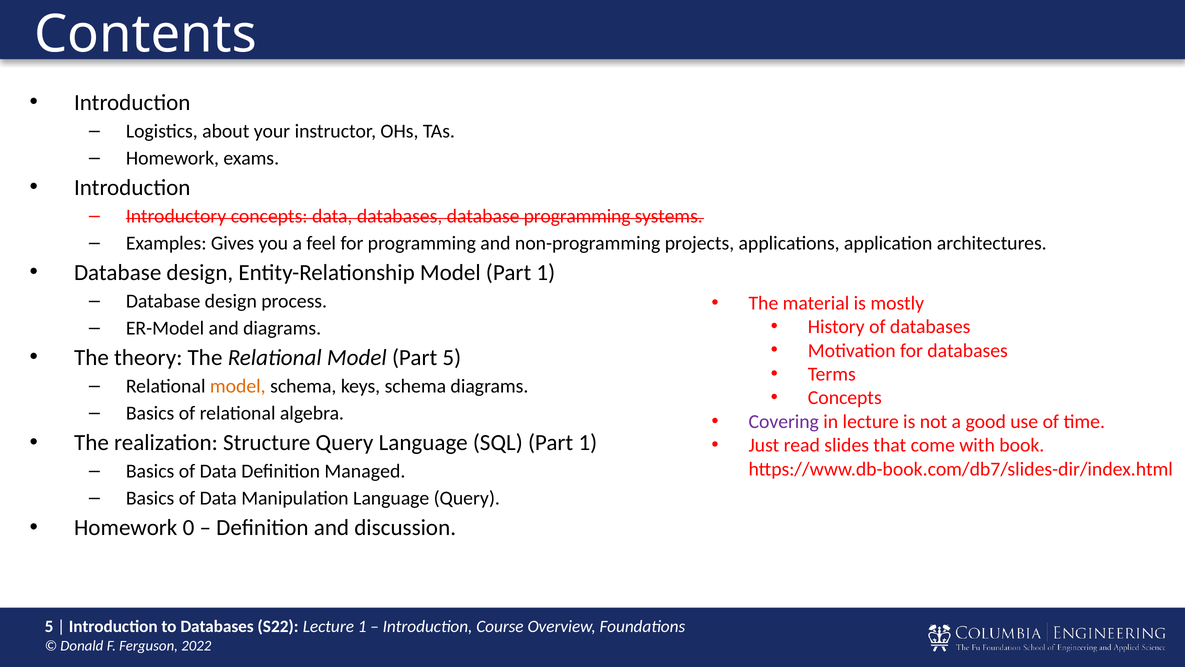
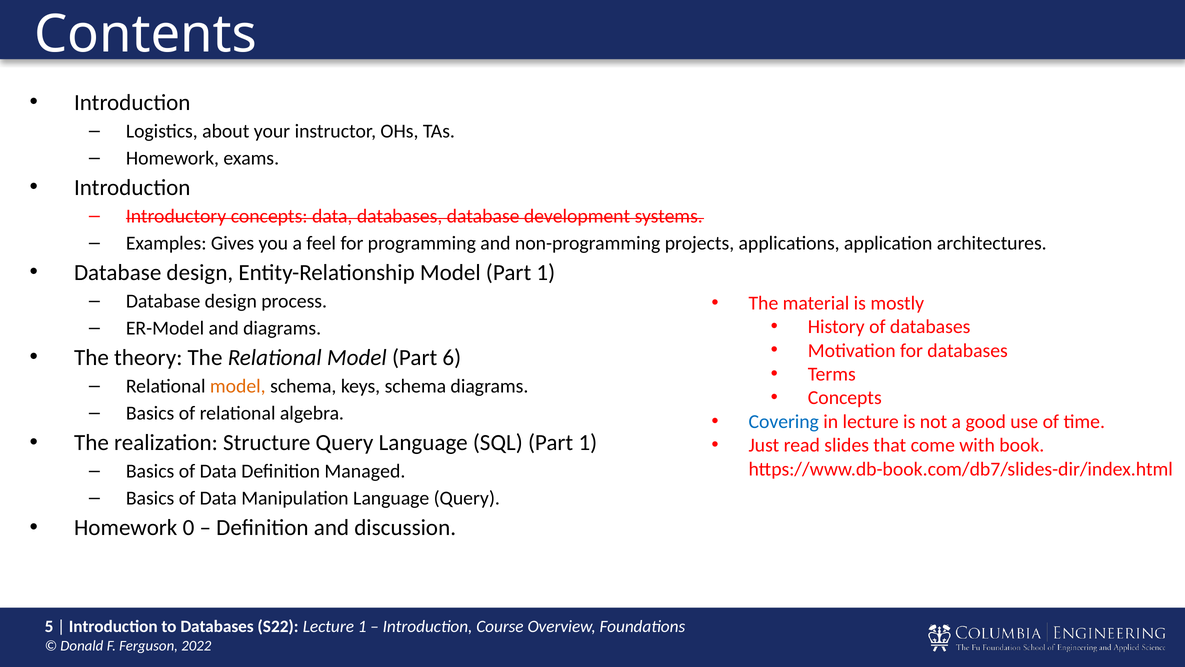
database programming: programming -> development (577, 216)
Part 5: 5 -> 6 (452, 357)
Covering colour: purple -> blue (784, 421)
